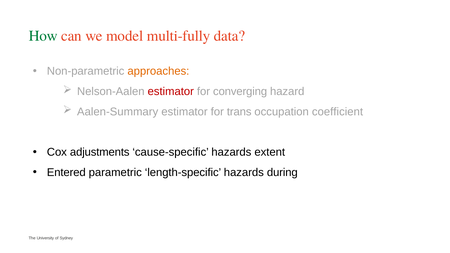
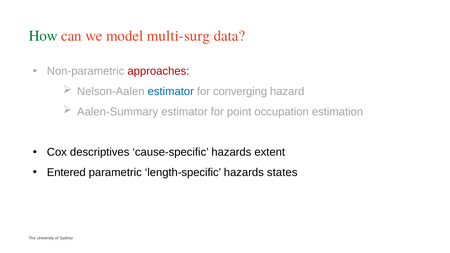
multi-fully: multi-fully -> multi-surg (178, 36)
approaches colour: orange -> red (158, 71)
estimator colour: red -> blue (171, 92)
trans: trans -> point (239, 112)
coefficient: coefficient -> estimation (338, 112)
adjustments: adjustments -> descriptives (100, 152)
during: during -> states (282, 173)
